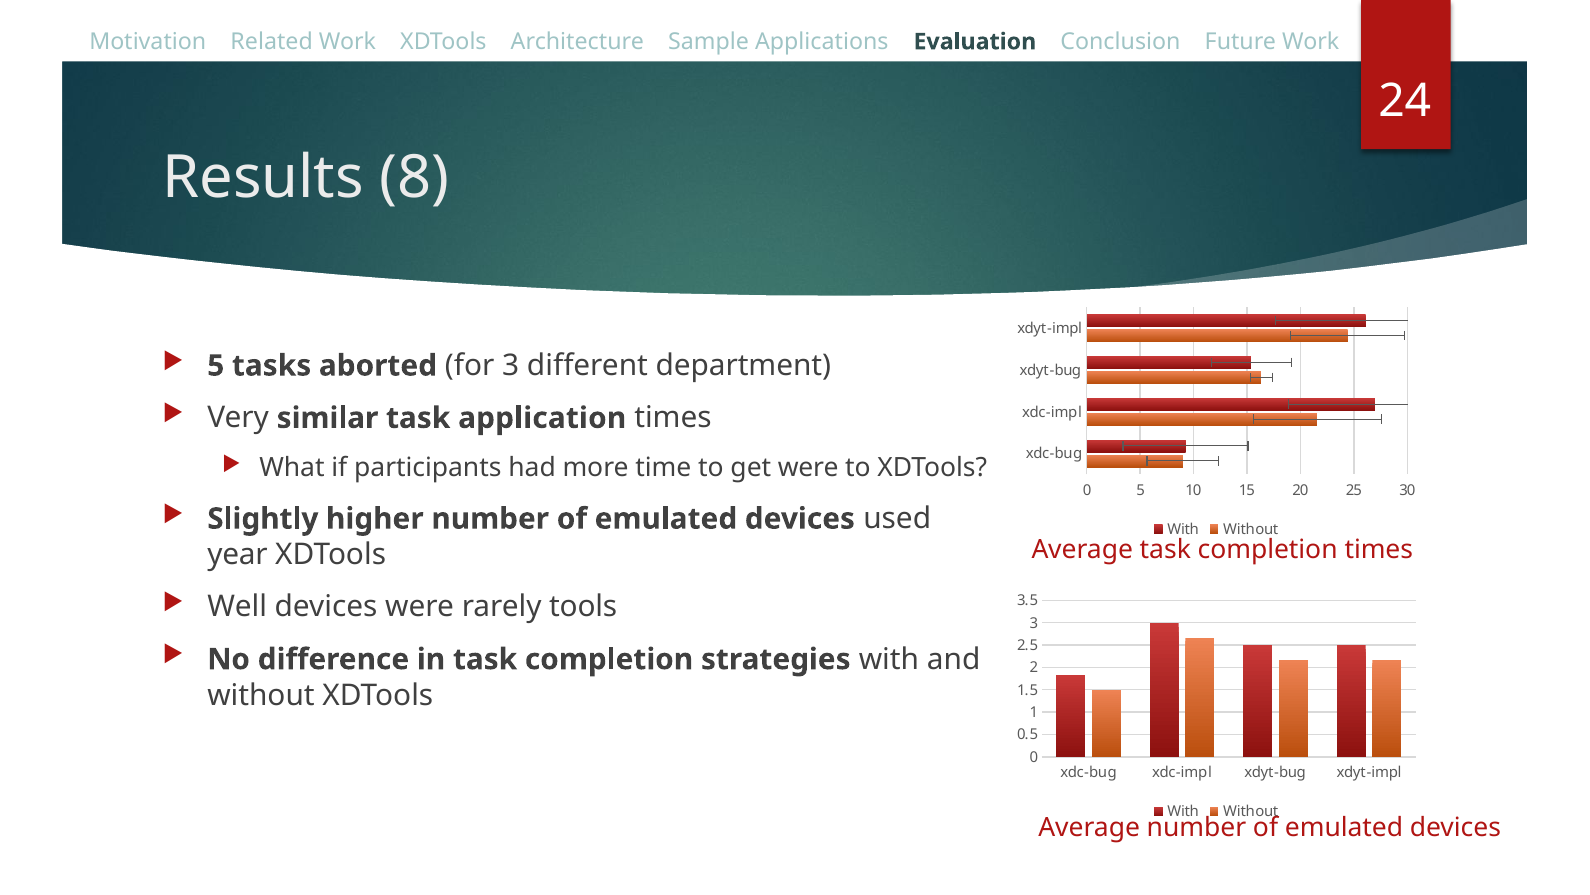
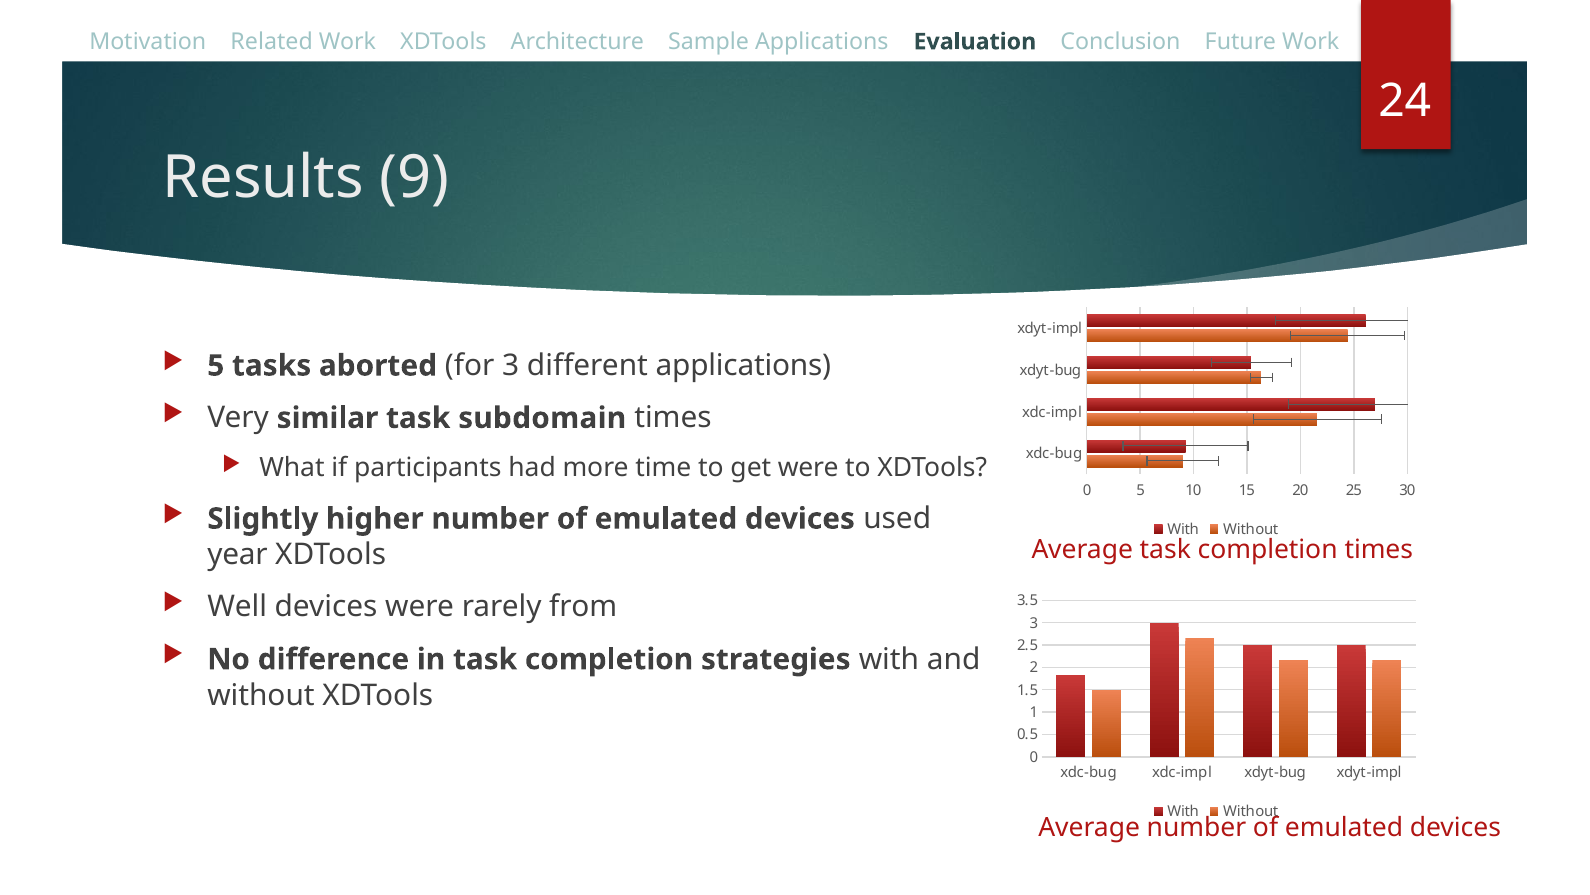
8: 8 -> 9 (414, 177)
different department: department -> applications (743, 365)
application: application -> subdomain (542, 418)
tools: tools -> from (583, 607)
